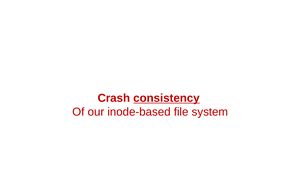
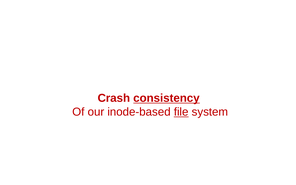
file underline: none -> present (181, 112)
